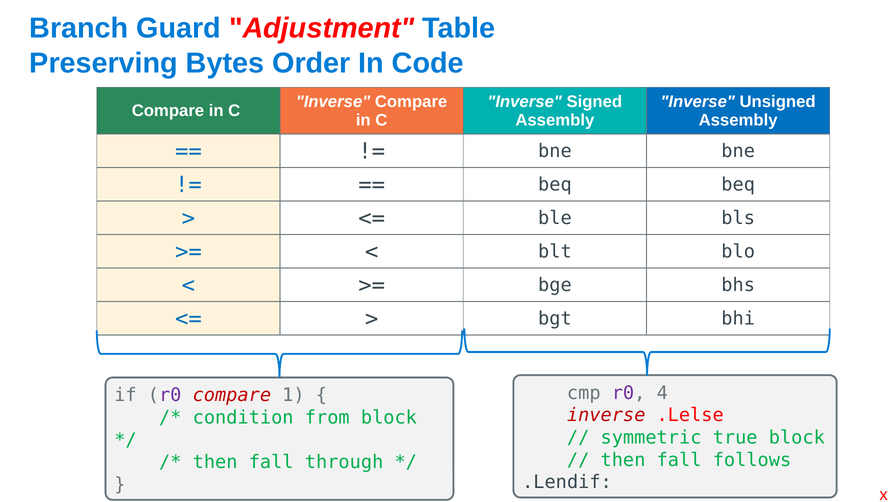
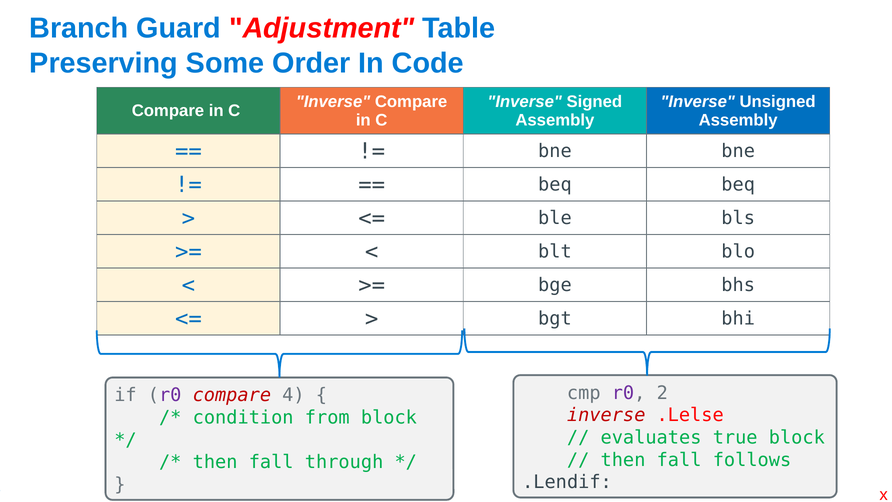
Bytes: Bytes -> Some (225, 63)
4: 4 -> 2 (662, 393)
1: 1 -> 4 (293, 395)
symmetric: symmetric -> evaluates (651, 437)
